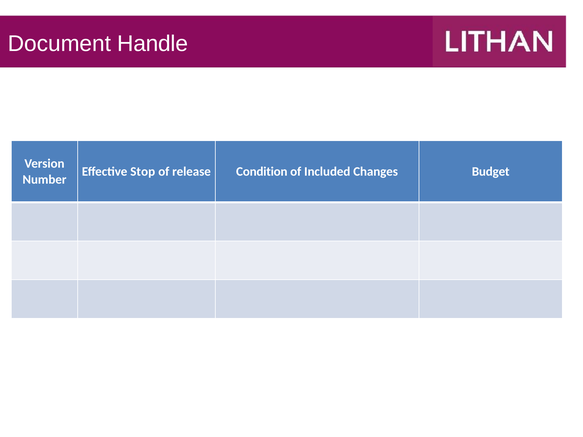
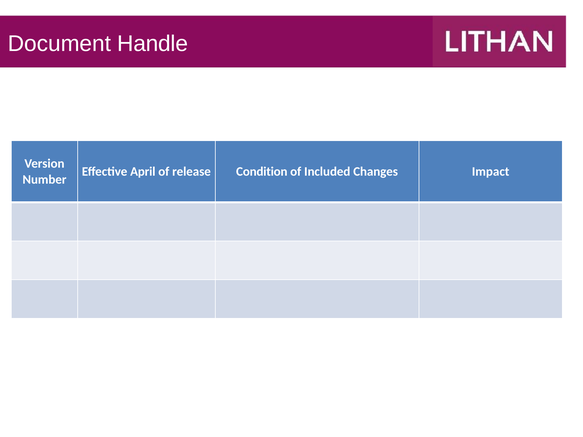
Stop: Stop -> April (143, 172)
Budget: Budget -> Impact (491, 172)
